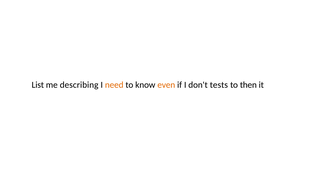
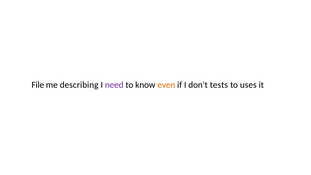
List: List -> File (38, 85)
need colour: orange -> purple (114, 85)
then: then -> uses (248, 85)
